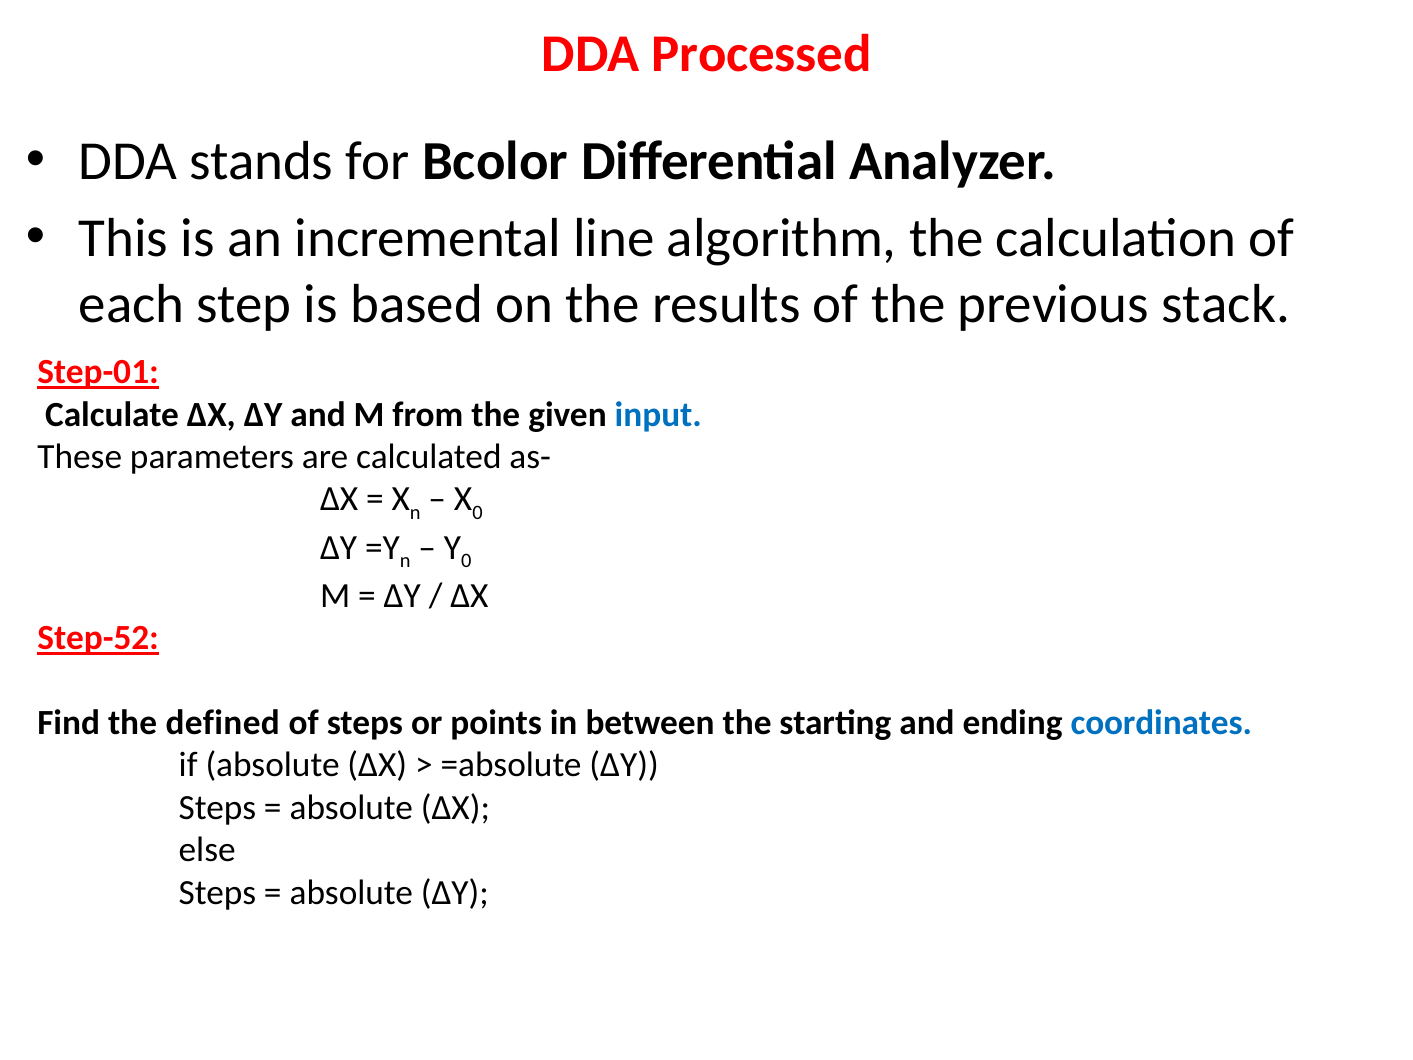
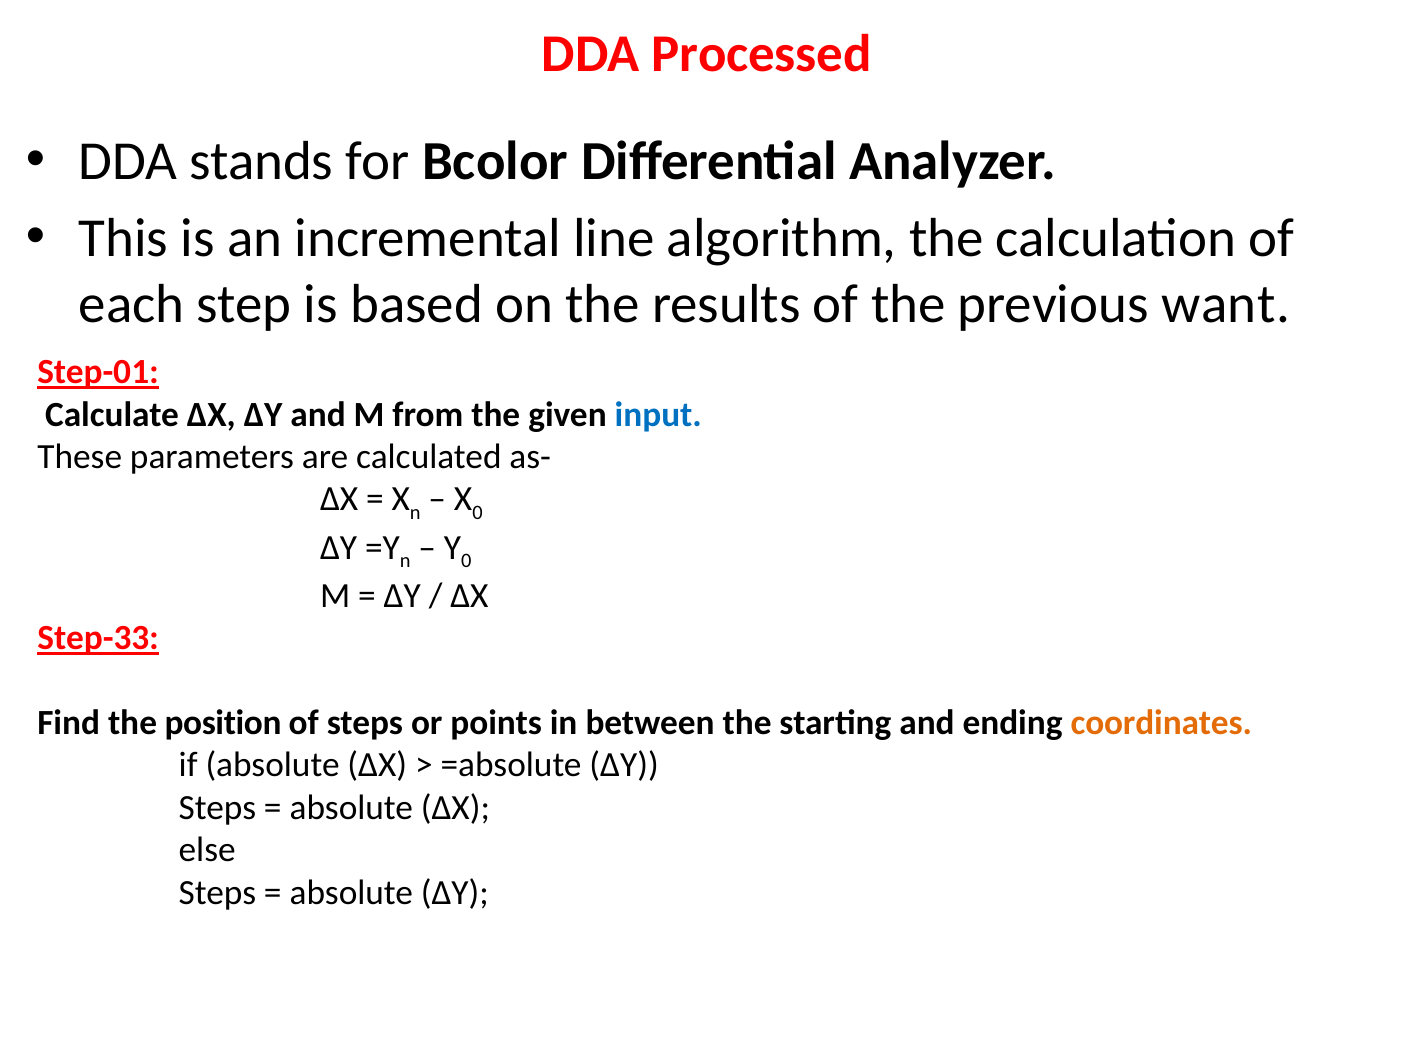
stack: stack -> want (1226, 304)
Step-52: Step-52 -> Step-33 (98, 638)
defined: defined -> position (223, 723)
coordinates colour: blue -> orange (1161, 723)
